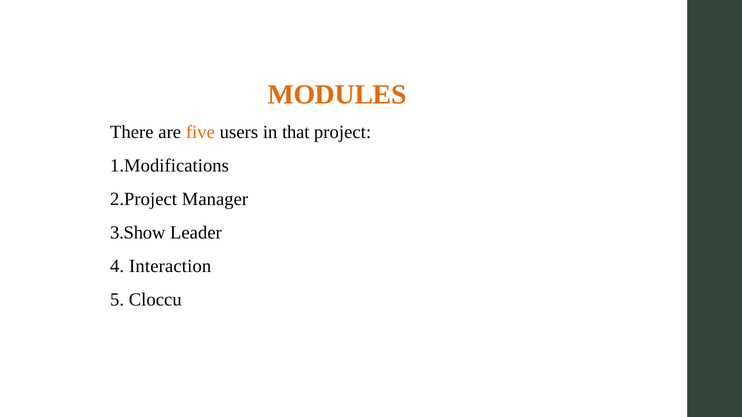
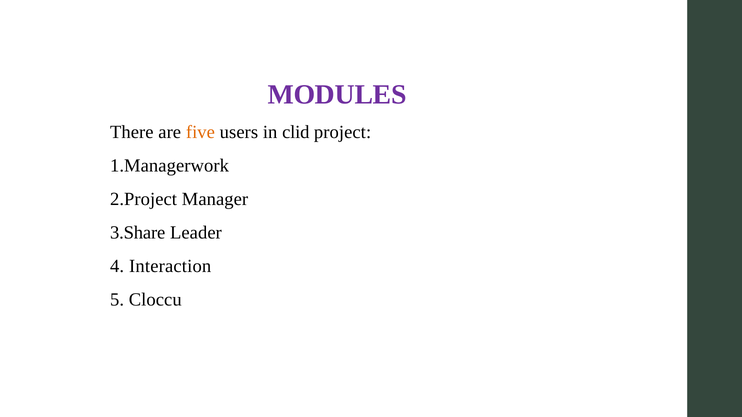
MODULES colour: orange -> purple (337, 95)
that: that -> clid (296, 132)
1.Modifications: 1.Modifications -> 1.Managerwork (169, 166)
3.Show: 3.Show -> 3.Share (138, 233)
